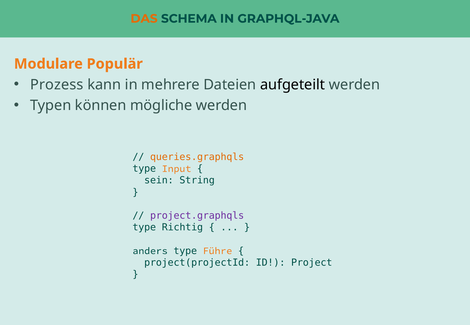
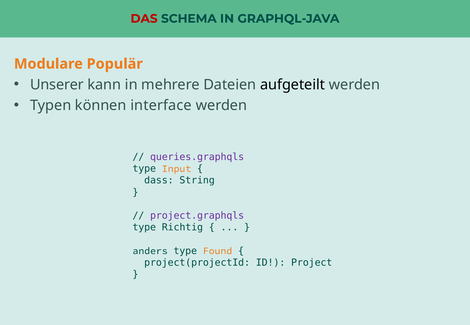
DAS colour: orange -> red (144, 19)
Prozess: Prozess -> Unserer (57, 85)
mögliche: mögliche -> interface (161, 106)
queries.graphqls colour: orange -> purple (197, 157)
sein: sein -> dass (159, 181)
Führe: Führe -> Found (218, 251)
